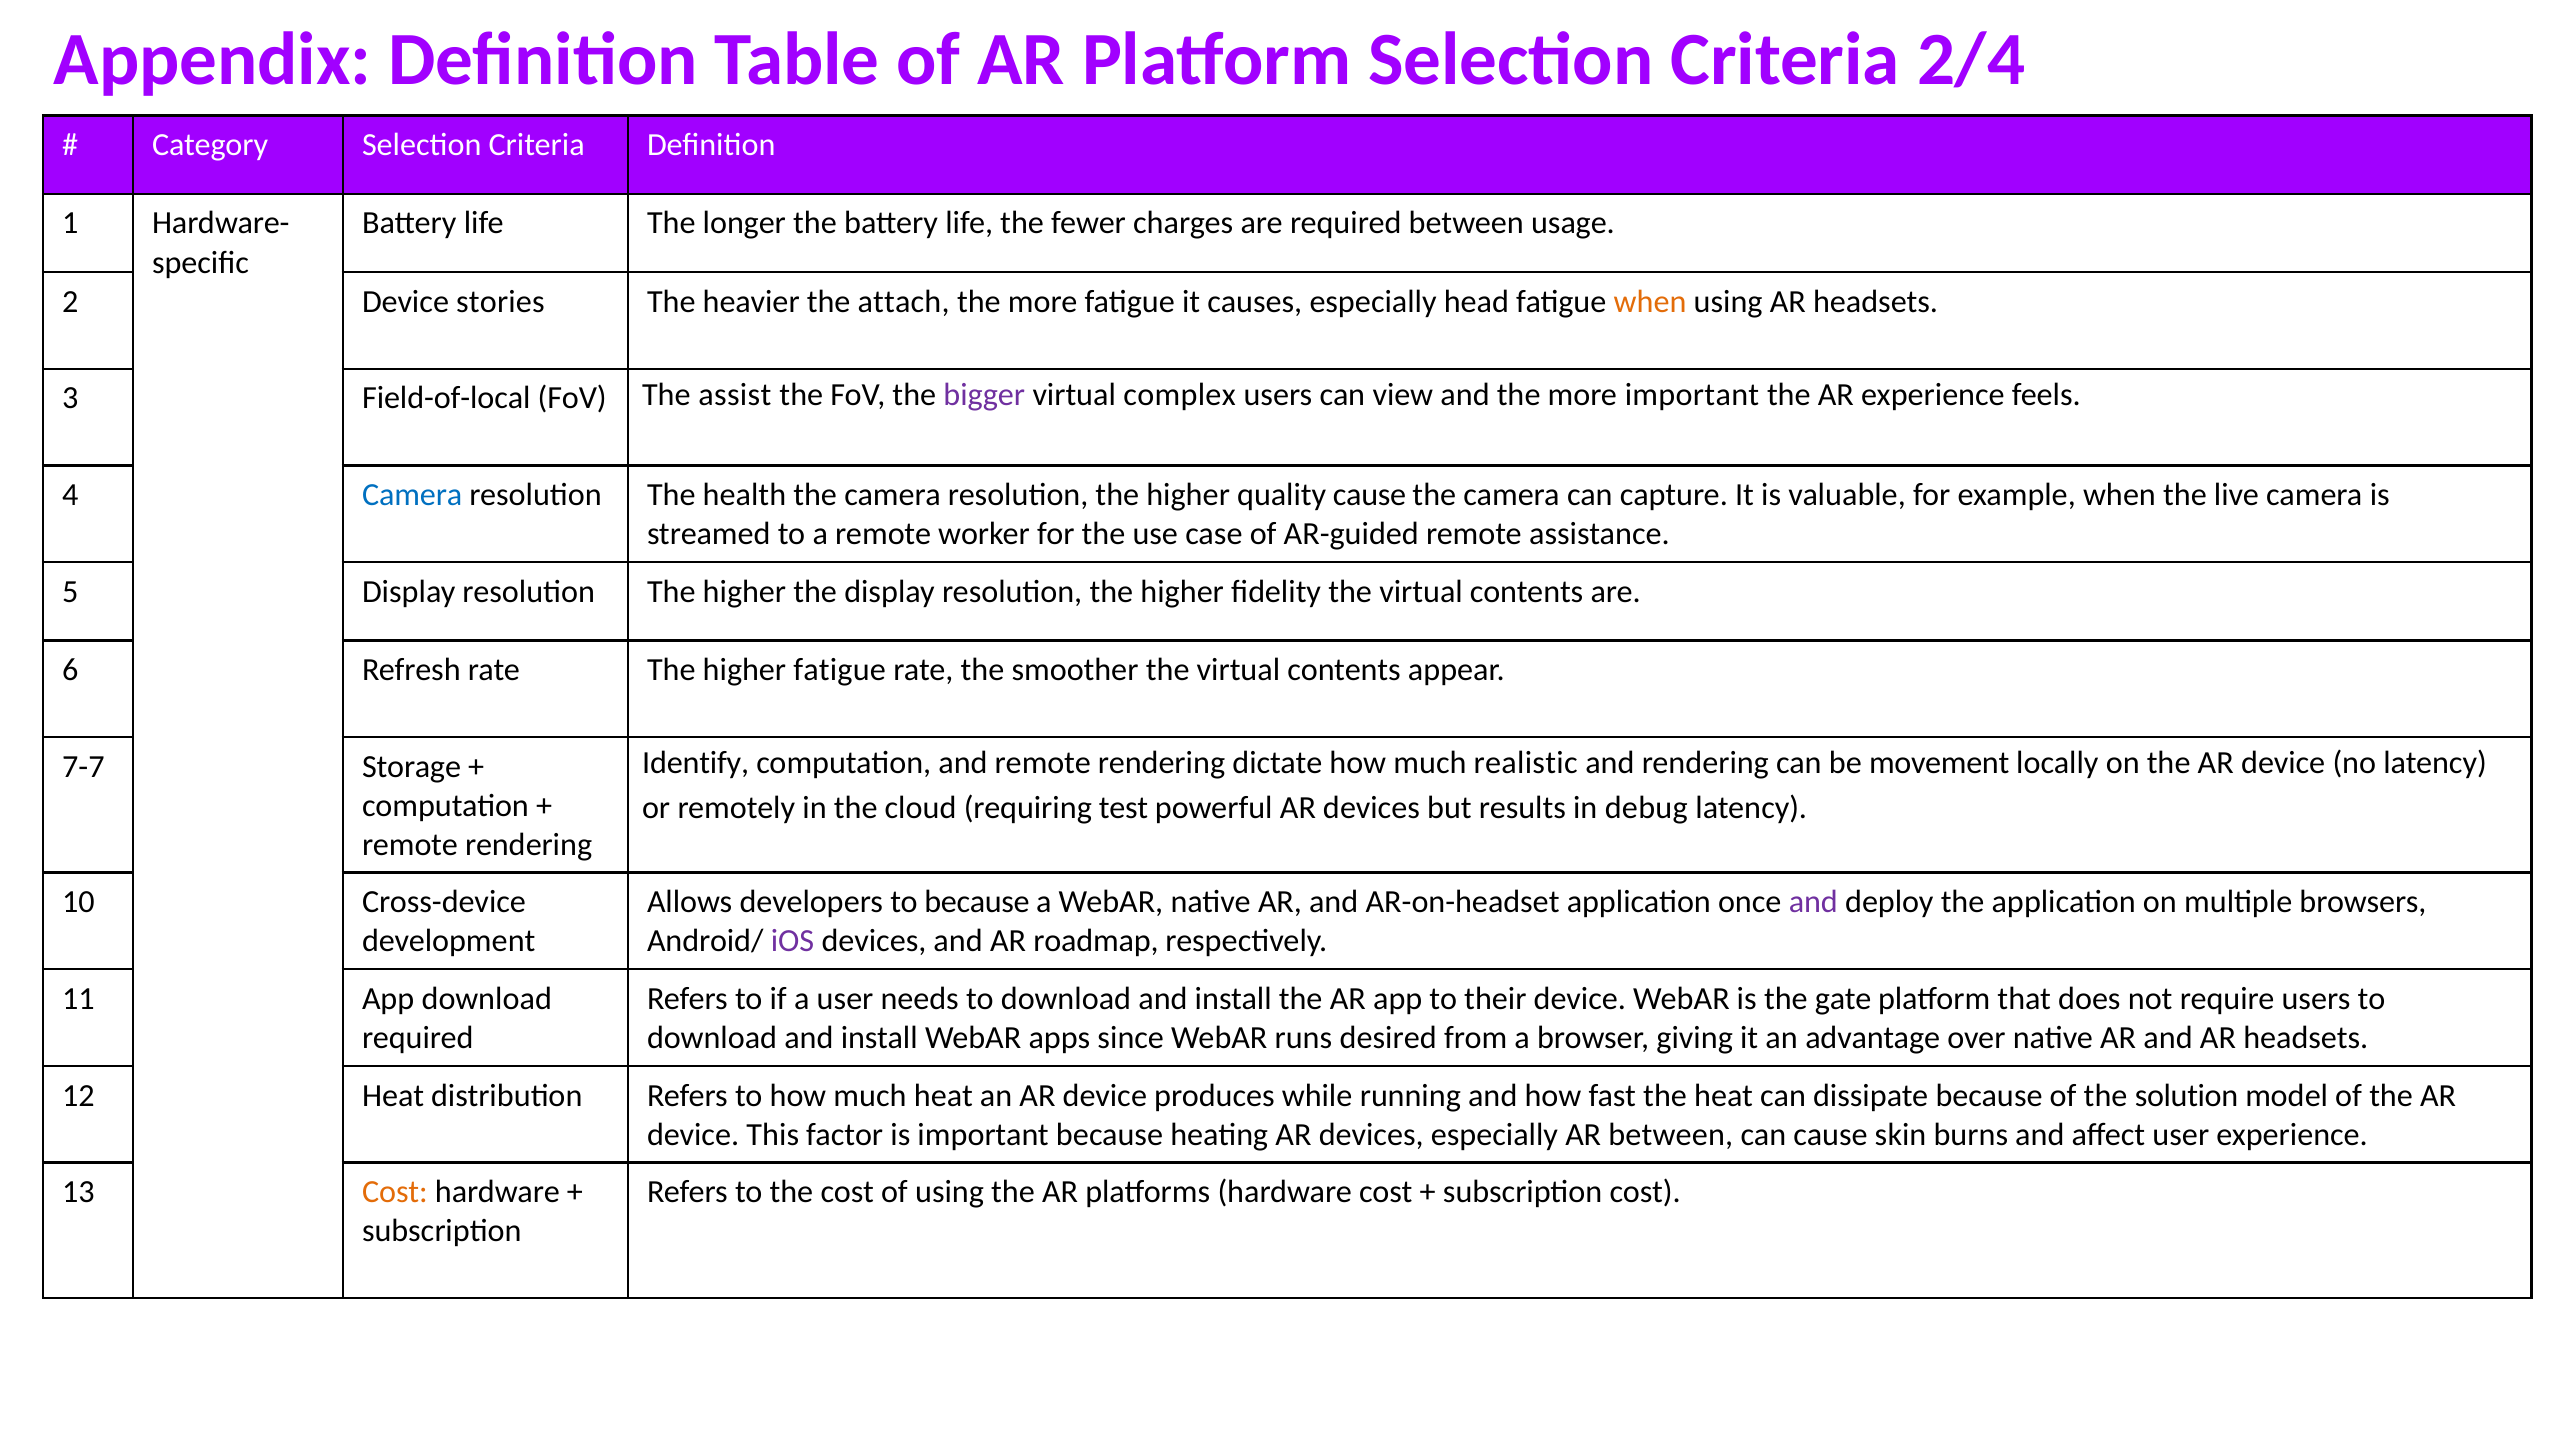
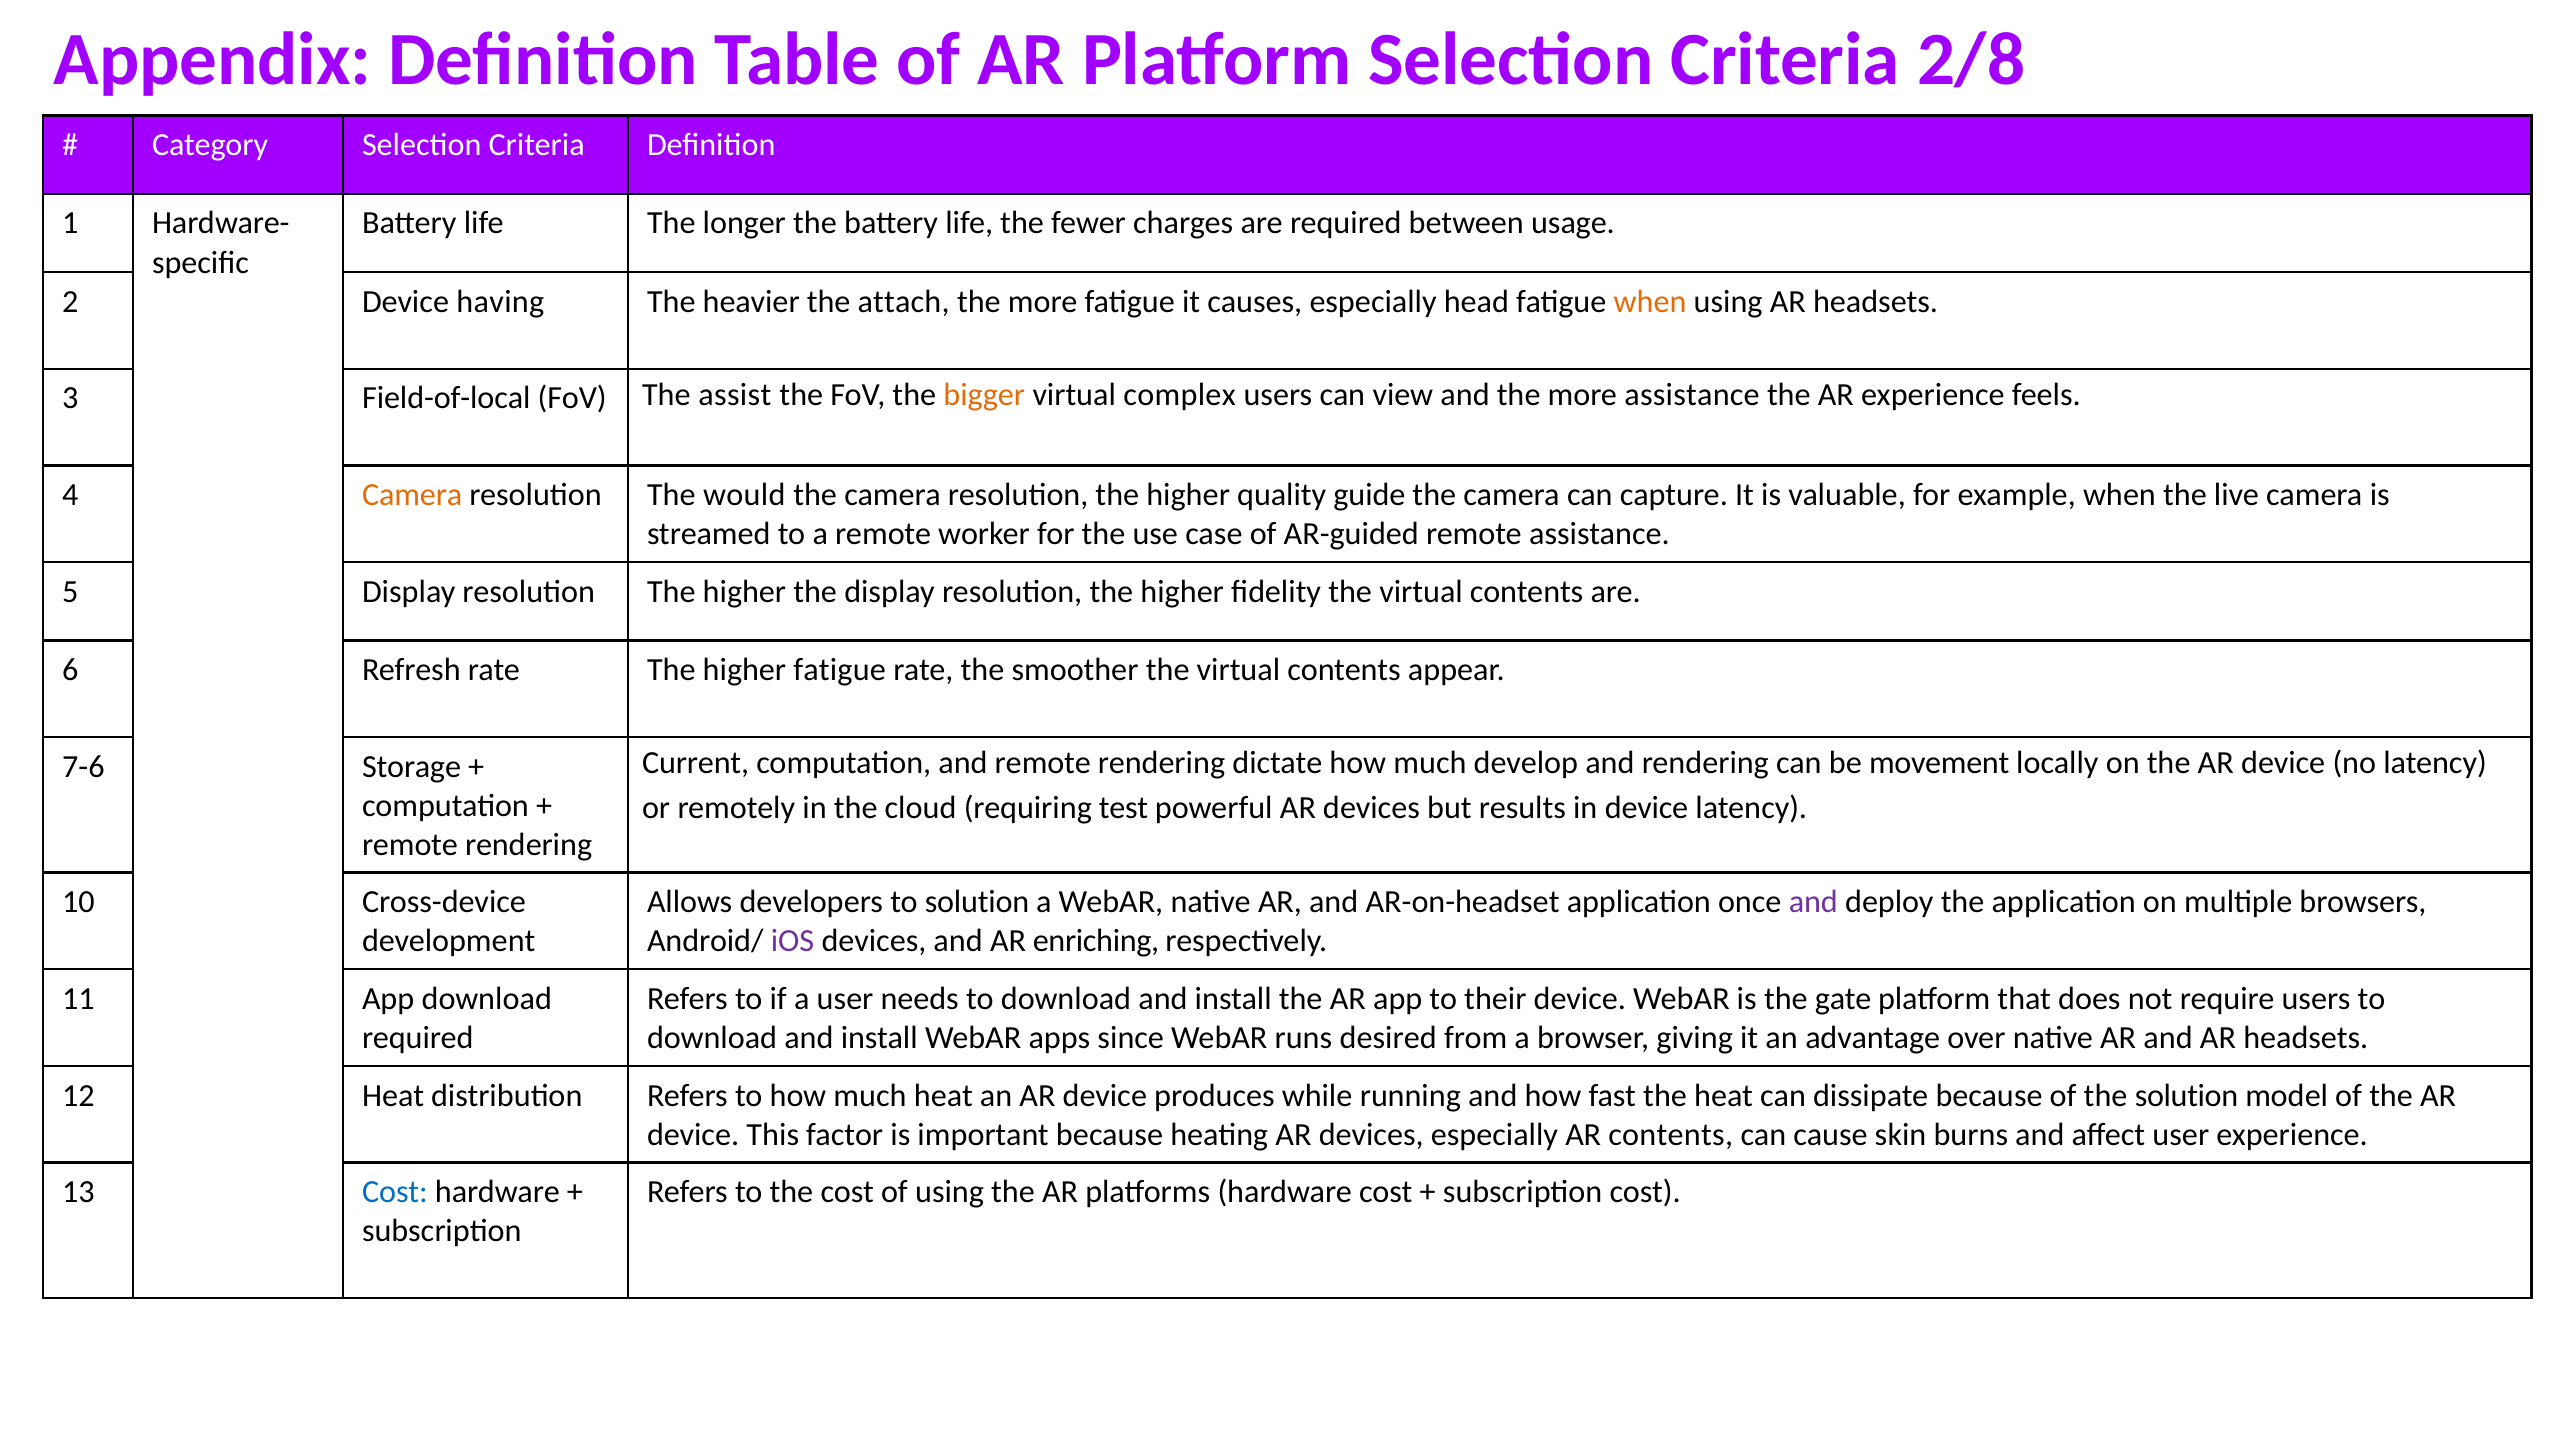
2/4: 2/4 -> 2/8 (1971, 60)
stories: stories -> having (500, 302)
bigger colour: purple -> orange (984, 395)
more important: important -> assistance (1692, 395)
Camera colour: blue -> orange (412, 495)
health: health -> would (744, 495)
quality cause: cause -> guide (1369, 495)
Identify: Identify -> Current (696, 763)
realistic: realistic -> develop (1526, 763)
7-7: 7-7 -> 7-6 (83, 767)
in debug: debug -> device (1647, 808)
to because: because -> solution (977, 902)
roadmap: roadmap -> enriching (1096, 941)
AR between: between -> contents (1671, 1135)
Cost colour: orange -> blue (395, 1192)
